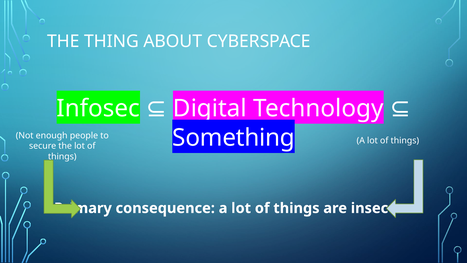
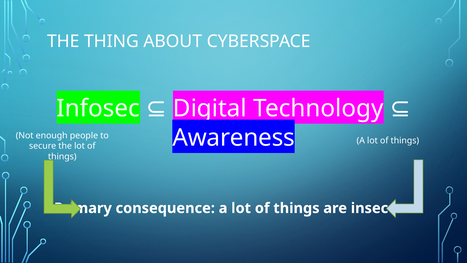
Something: Something -> Awareness (234, 138)
